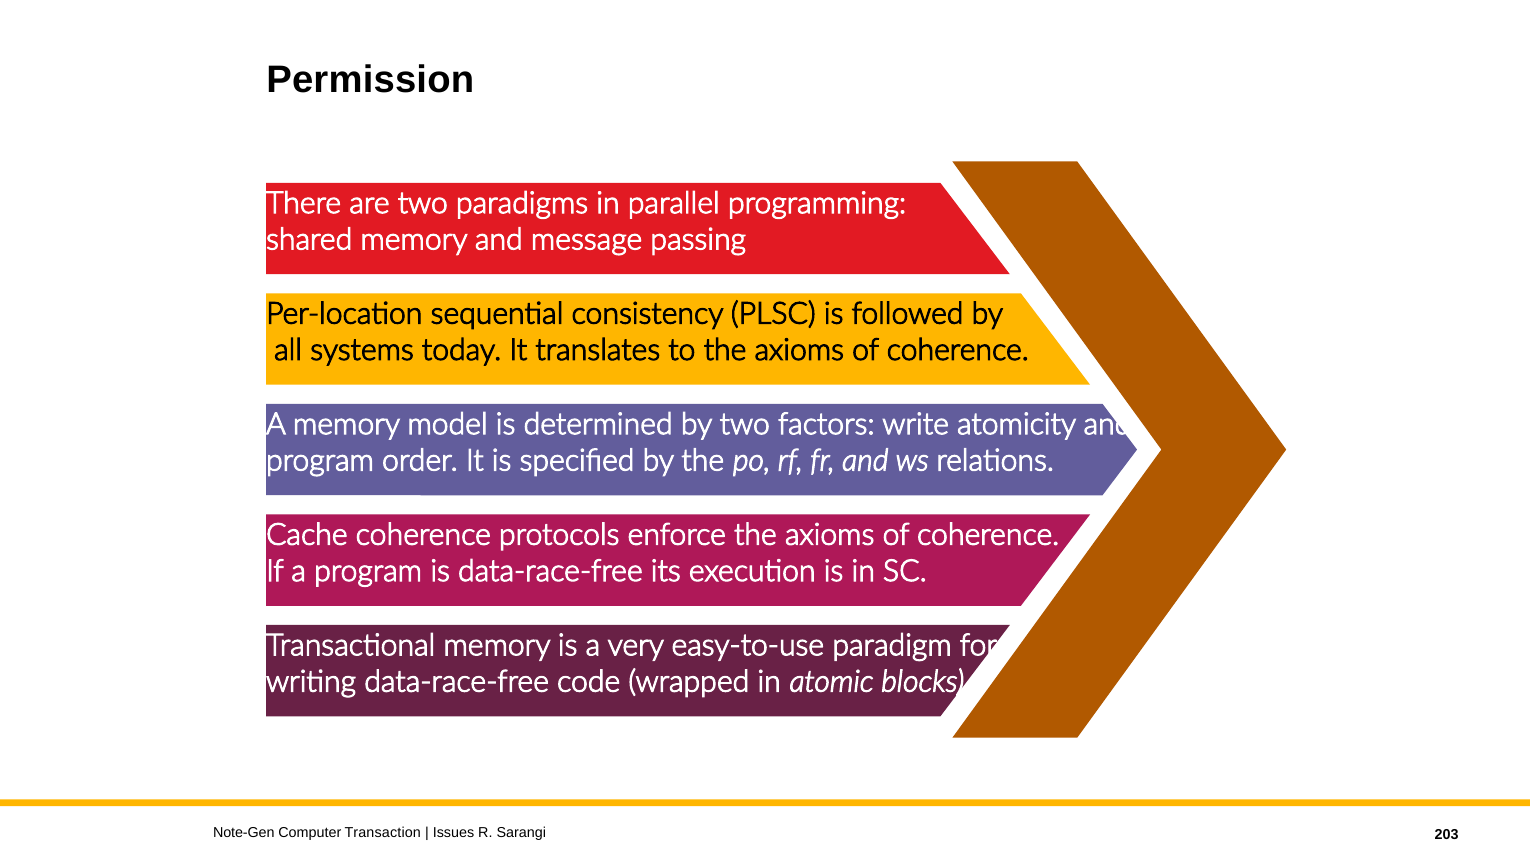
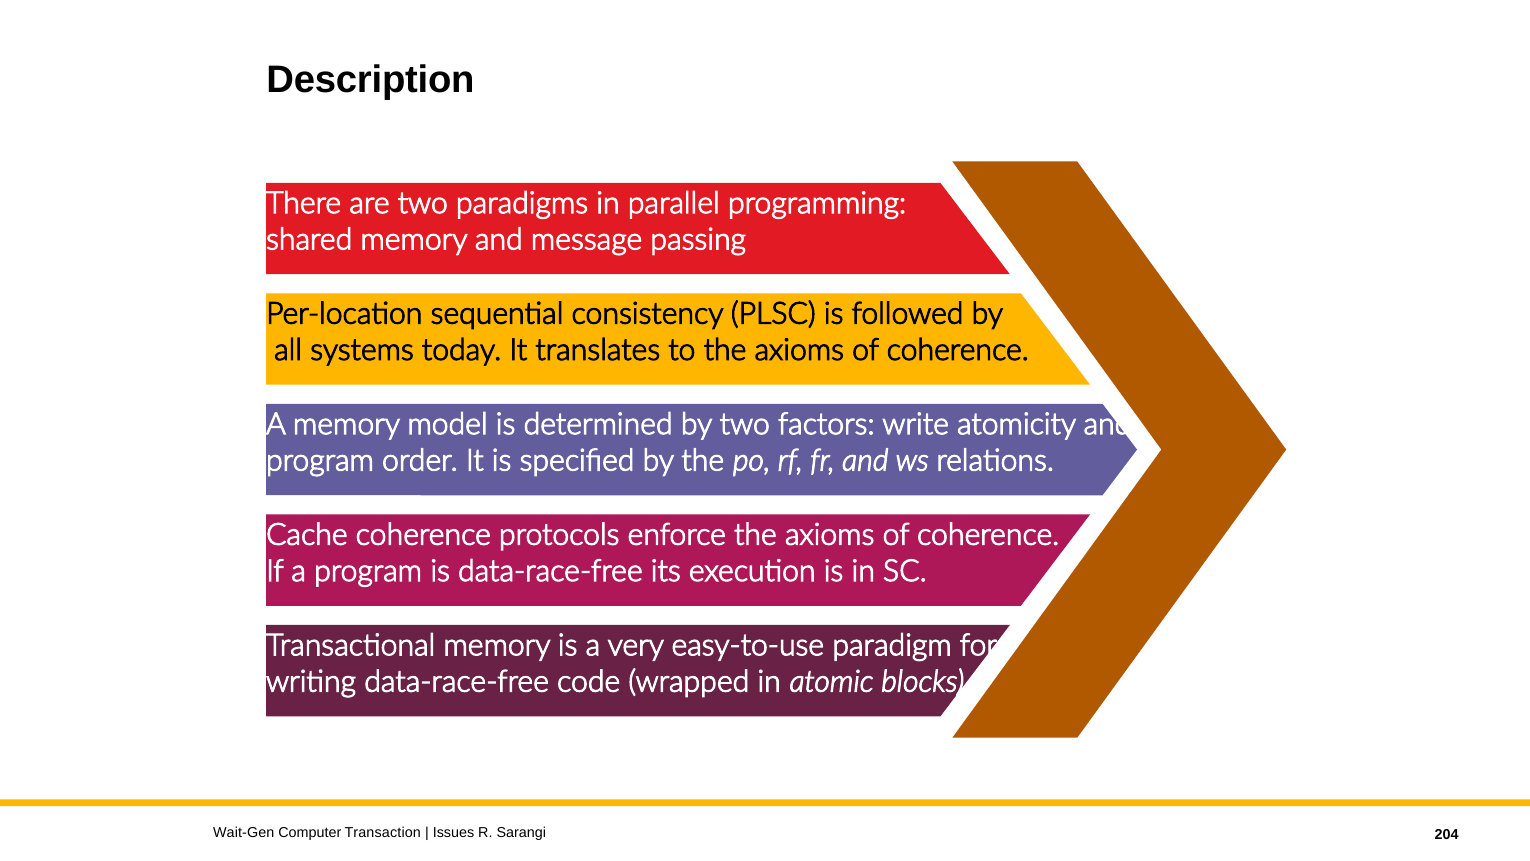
Permission: Permission -> Description (370, 80)
Note-Gen: Note-Gen -> Wait-Gen (244, 832)
203: 203 -> 204 (1447, 835)
